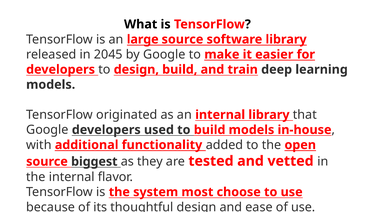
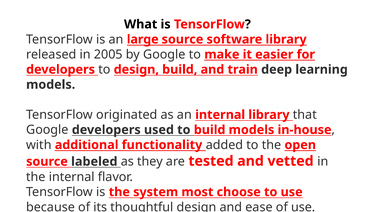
2045: 2045 -> 2005 (108, 54)
biggest: biggest -> labeled (94, 162)
